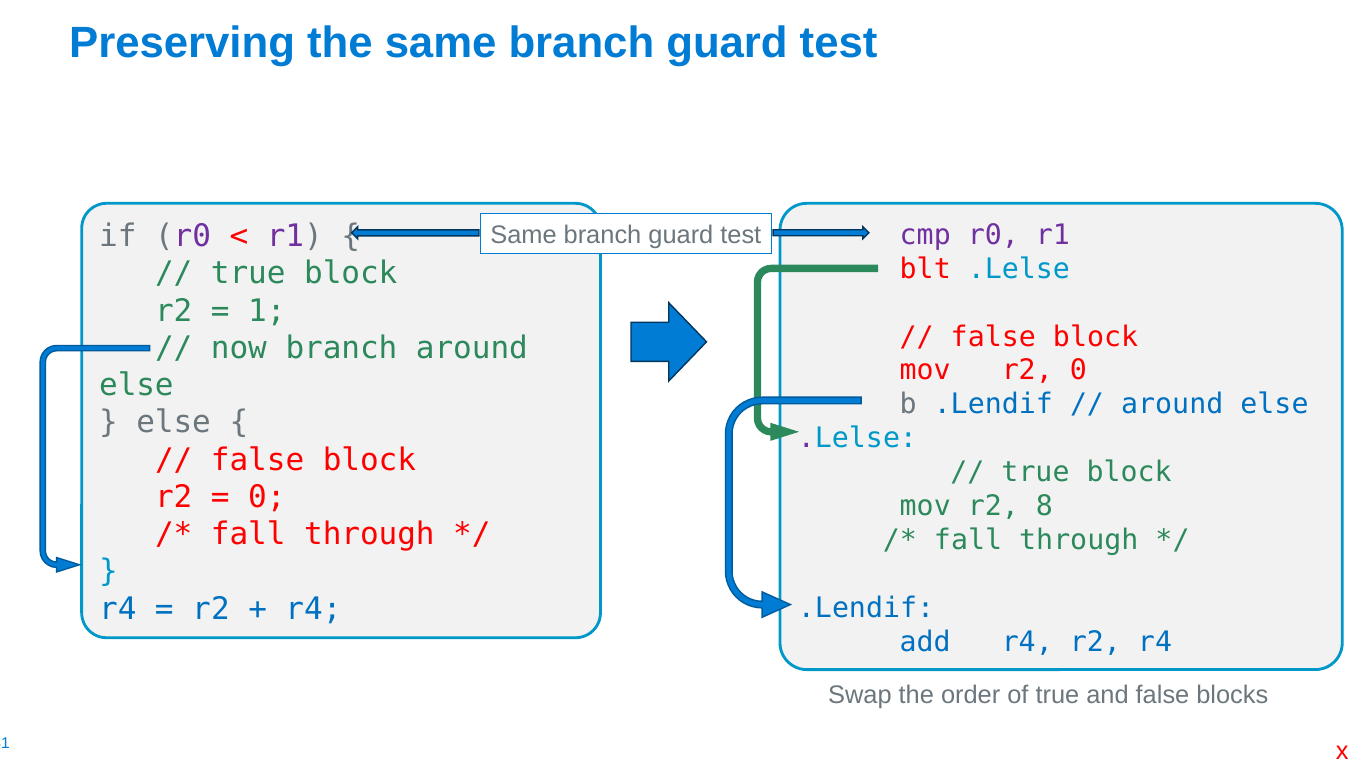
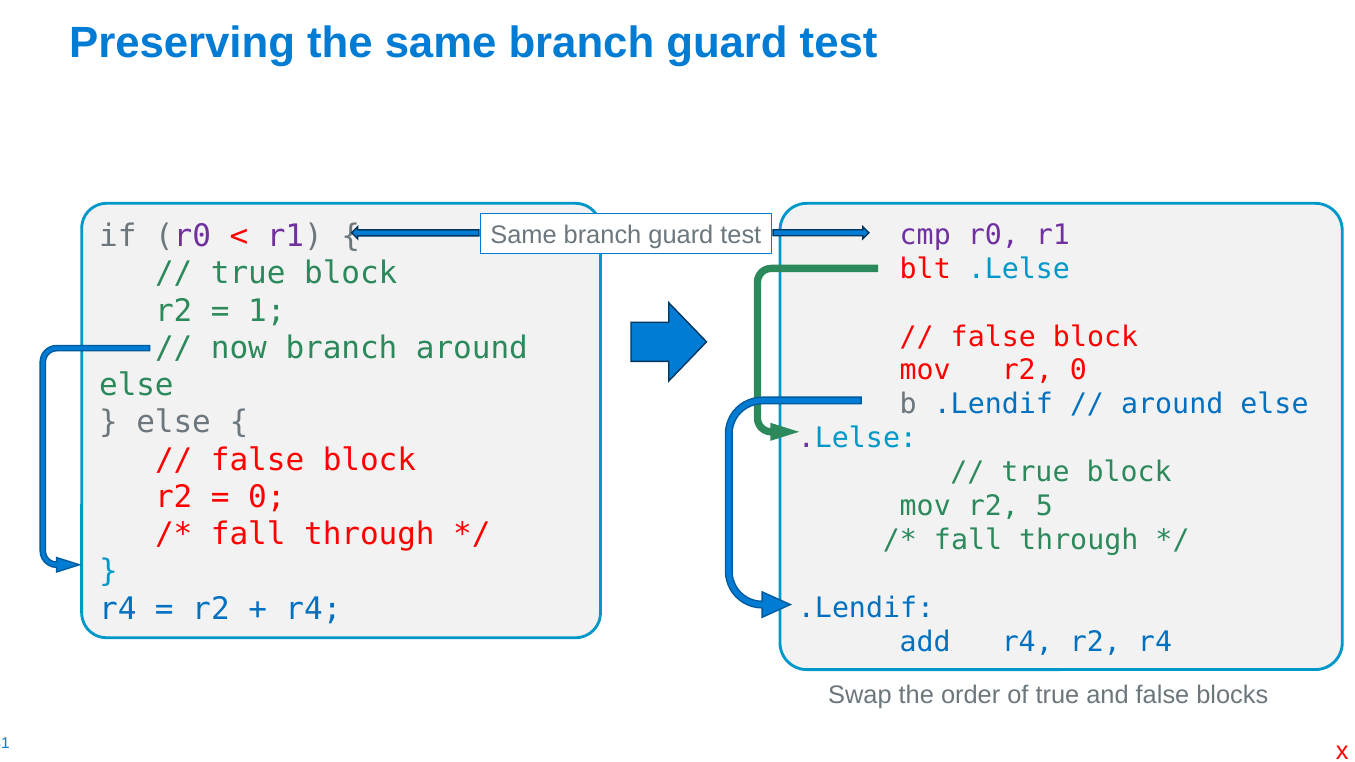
8: 8 -> 5 (1044, 506)
